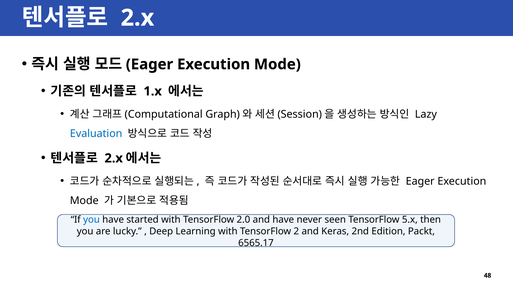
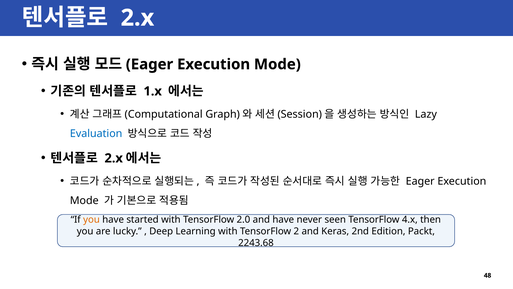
you colour: blue -> orange (91, 219)
5.x: 5.x -> 4.x (410, 219)
6565.17: 6565.17 -> 2243.68 (256, 242)
